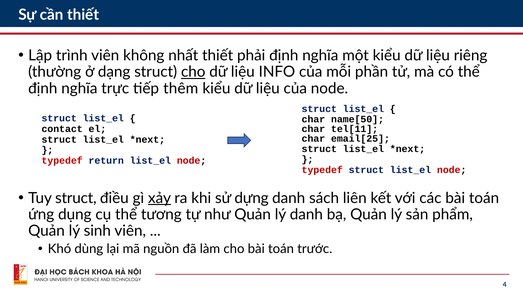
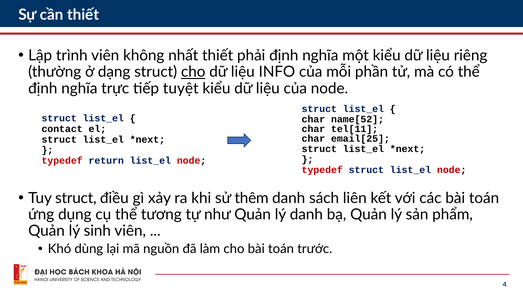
thêm: thêm -> tuyệt (181, 88)
name[50: name[50 -> name[52 (358, 119)
xảy underline: present -> none (160, 198)
dựng: dựng -> thêm (252, 198)
